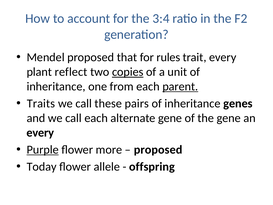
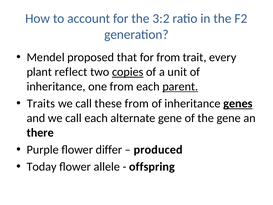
3:4: 3:4 -> 3:2 (161, 18)
for rules: rules -> from (168, 57)
these pairs: pairs -> from (137, 103)
genes underline: none -> present (238, 103)
every: every -> there (40, 133)
Purple underline: present -> none (43, 150)
more: more -> differ (109, 150)
proposed: proposed -> produced (158, 150)
